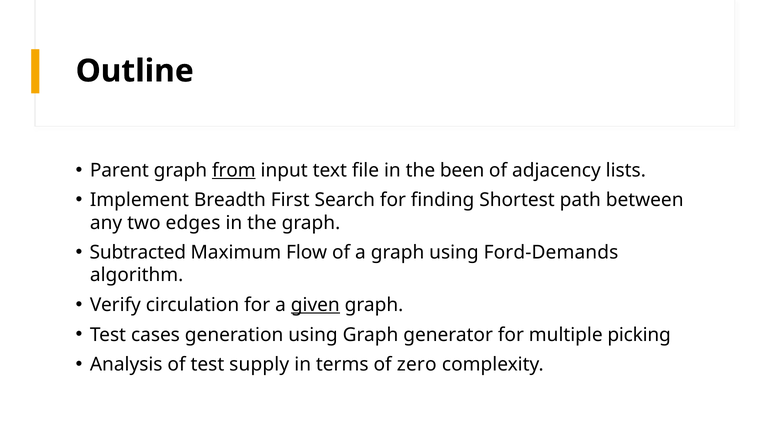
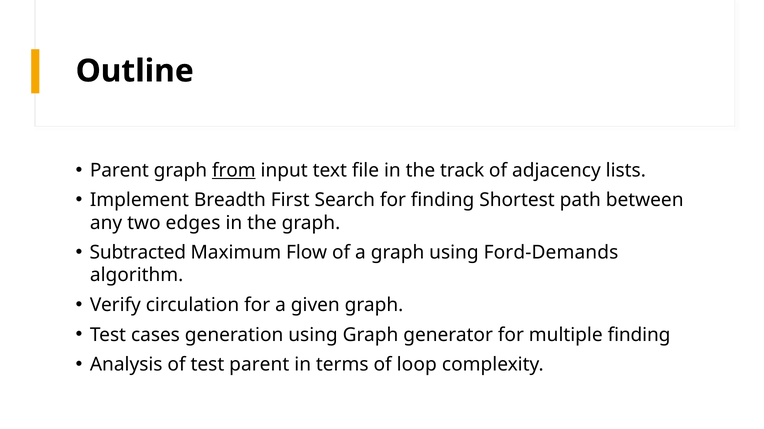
been: been -> track (462, 171)
given underline: present -> none (315, 306)
multiple picking: picking -> finding (639, 335)
test supply: supply -> parent (259, 365)
zero: zero -> loop (417, 365)
